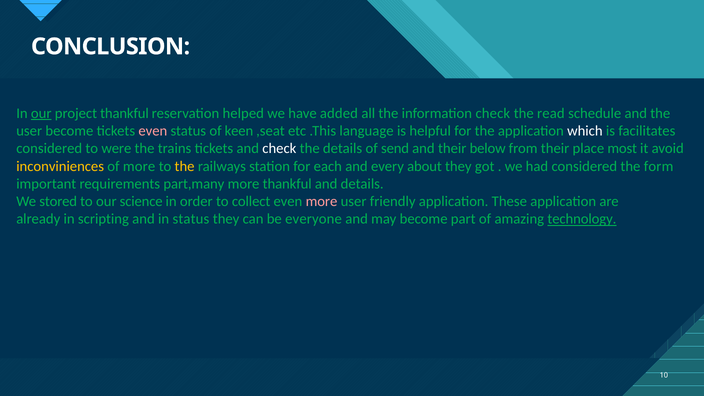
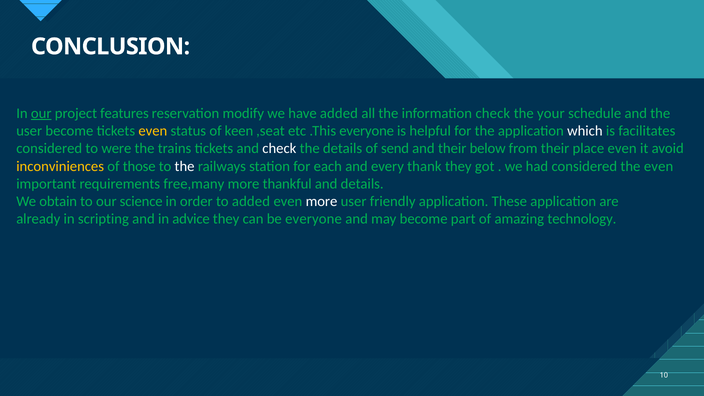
project thankful: thankful -> features (124, 113)
helped: helped -> modify (243, 113)
read: read -> your (551, 113)
even colour: pink -> yellow (153, 131)
.This language: language -> everyone (367, 131)
place most: most -> even (622, 149)
of more: more -> those (139, 166)
the colour: yellow -> white (185, 166)
about: about -> thank (424, 166)
the form: form -> even (659, 166)
part,many: part,many -> free,many (194, 184)
stored: stored -> obtain (58, 201)
to collect: collect -> added (251, 201)
more colour: pink -> white (321, 201)
in status: status -> advice (191, 219)
technology underline: present -> none (582, 219)
